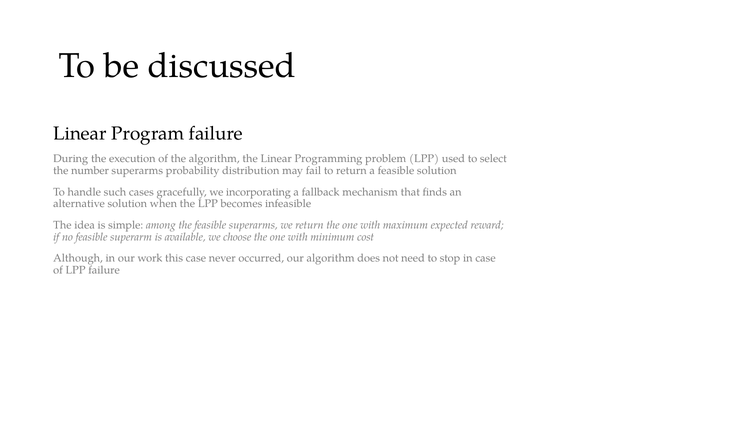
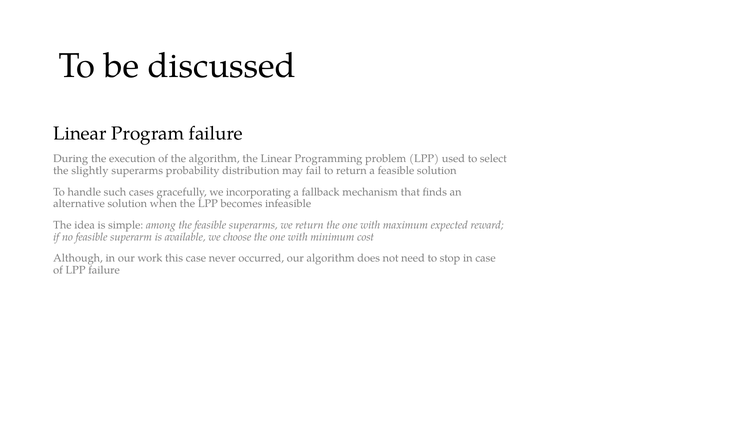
number: number -> slightly (90, 170)
